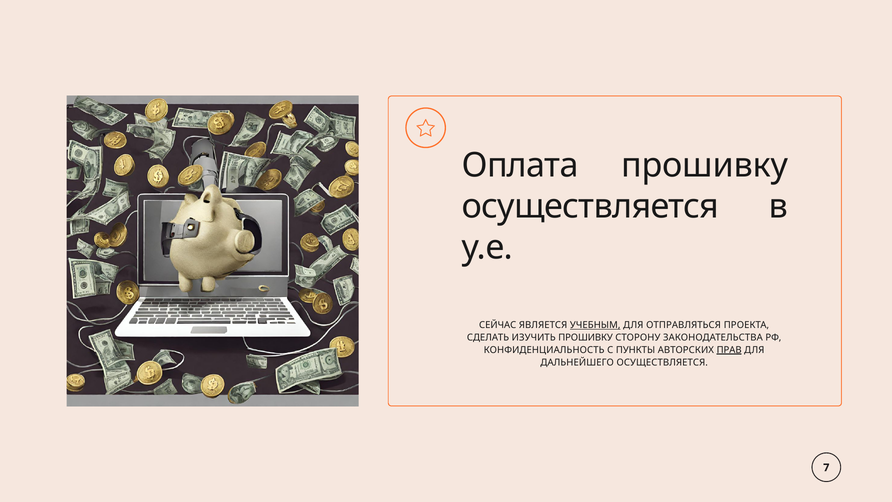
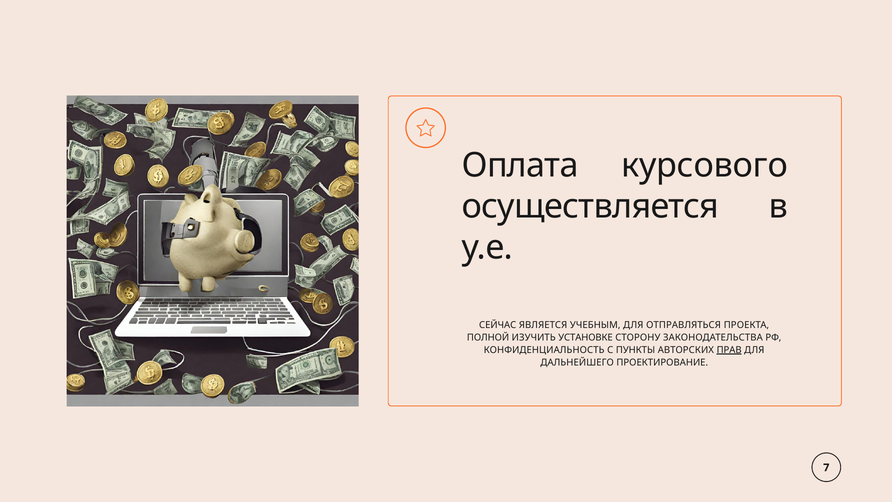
Оплата прошивку: прошивку -> курсового (705, 165)
УЧЕБНЫМ underline: present -> none (595, 325)
СДЕЛАТЬ: СДЕЛАТЬ -> ПОЛНОЙ (488, 337)
ИЗУЧИТЬ ПРОШИВКУ: ПРОШИВКУ -> УСТАНОВКЕ (586, 337)
ДАЛЬНЕЙШЕГО ОСУЩЕСТВЛЯЕТСЯ: ОСУЩЕСТВЛЯЕТСЯ -> ПРОЕКТИРОВАНИЕ (662, 362)
